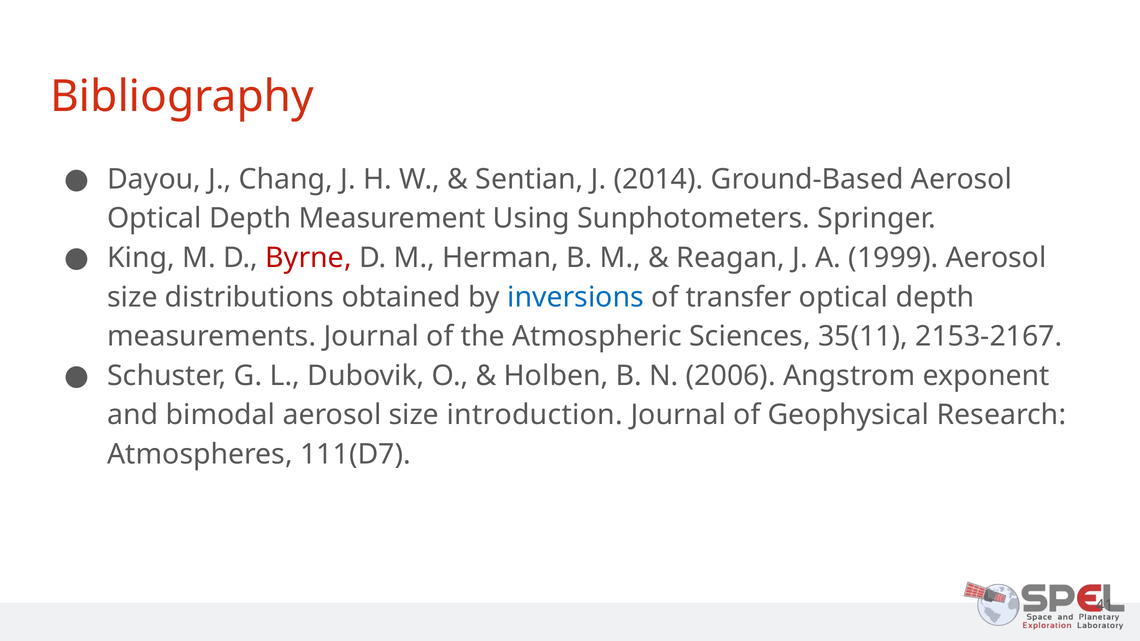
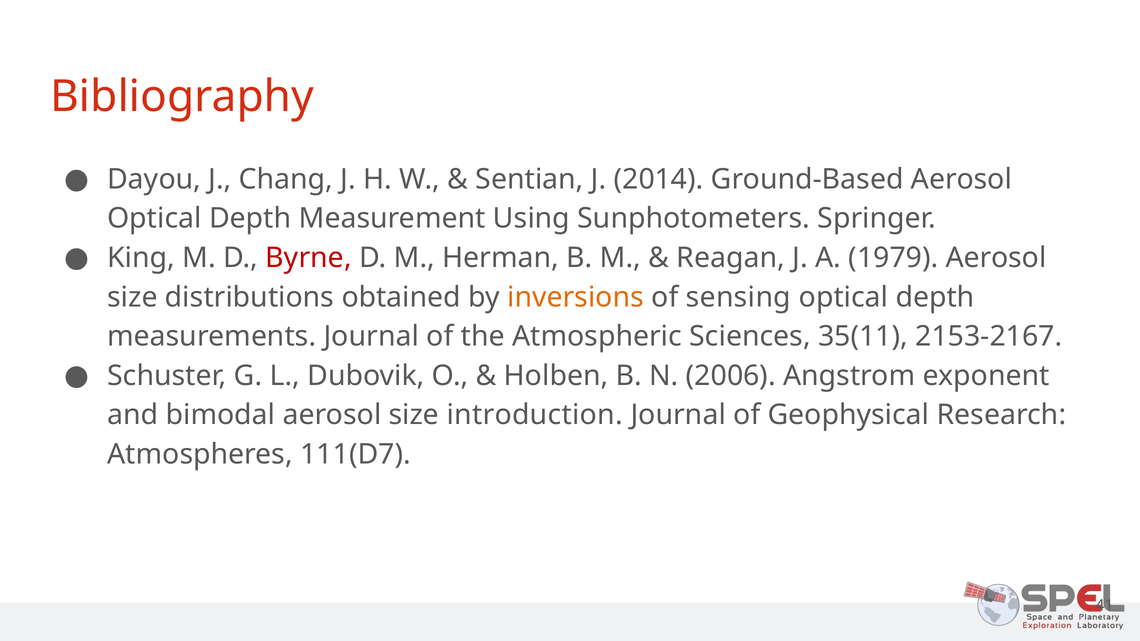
1999: 1999 -> 1979 (893, 258)
inversions colour: blue -> orange (576, 297)
transfer: transfer -> sensing (738, 297)
